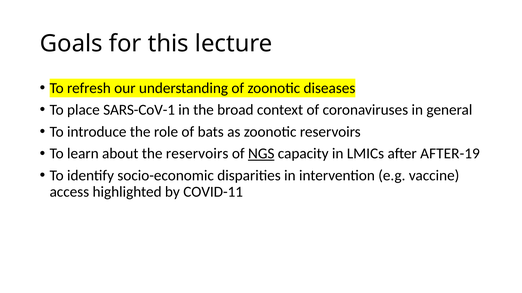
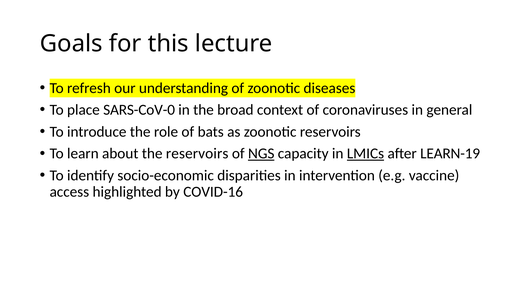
SARS-CoV-1: SARS-CoV-1 -> SARS-CoV-0 (139, 110)
LMICs underline: none -> present (365, 154)
AFTER-19: AFTER-19 -> LEARN-19 (450, 154)
COVID-11: COVID-11 -> COVID-16 (213, 192)
